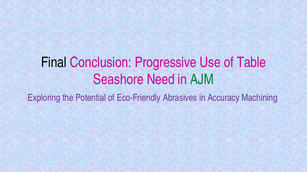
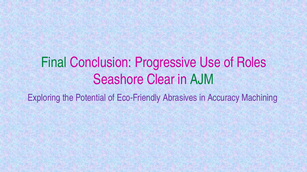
Final colour: black -> green (54, 63)
Table: Table -> Roles (251, 63)
Need: Need -> Clear (161, 80)
